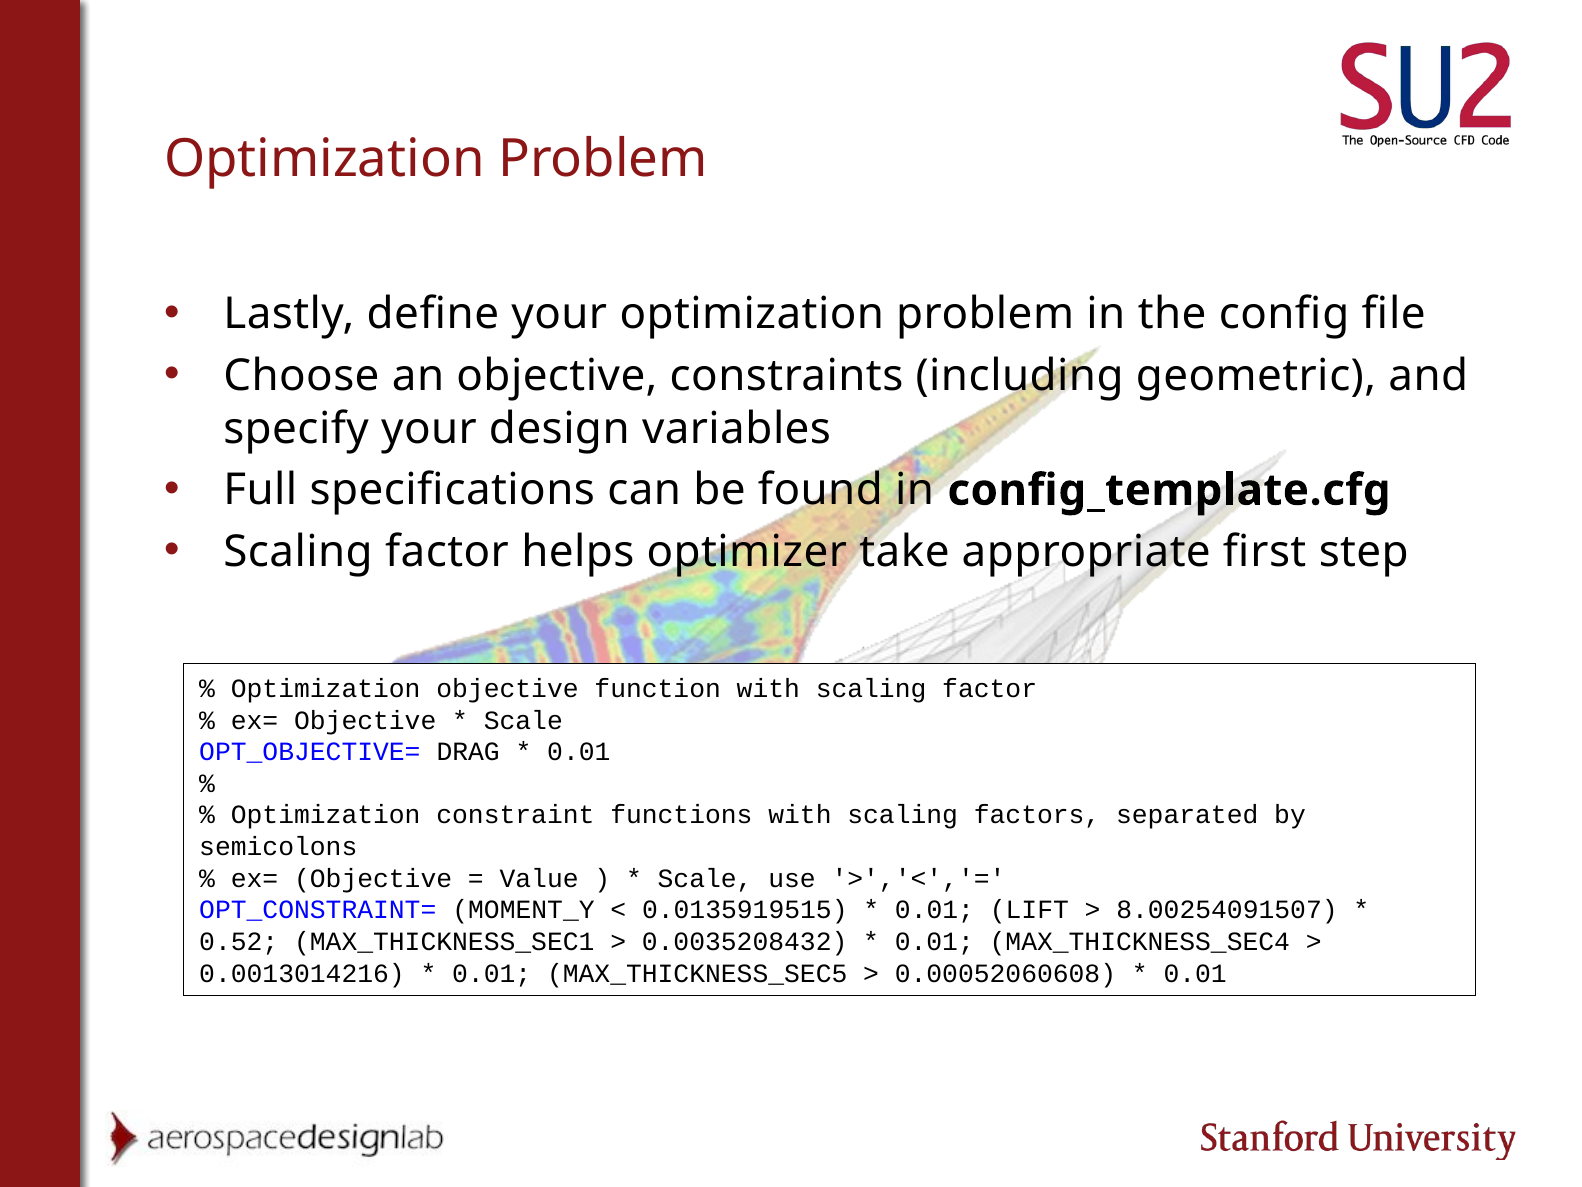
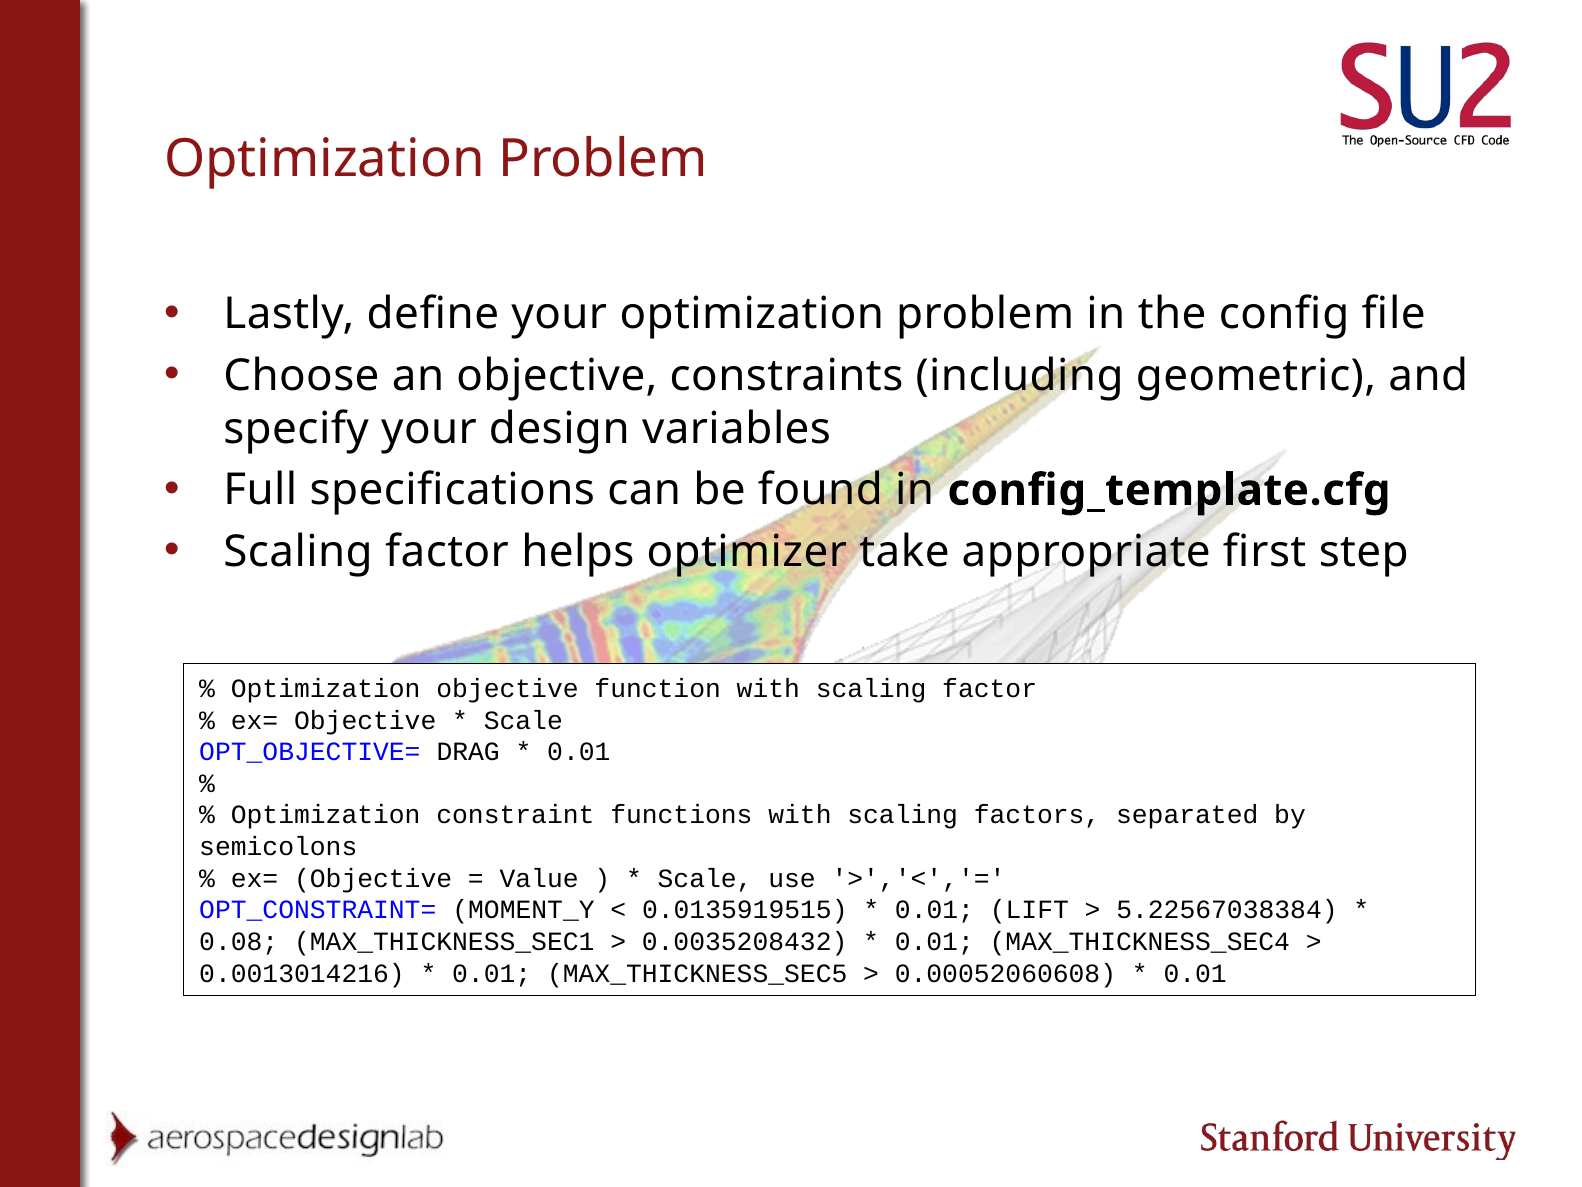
8.00254091507: 8.00254091507 -> 5.22567038384 (1227, 910)
0.52: 0.52 -> 0.08 (239, 942)
